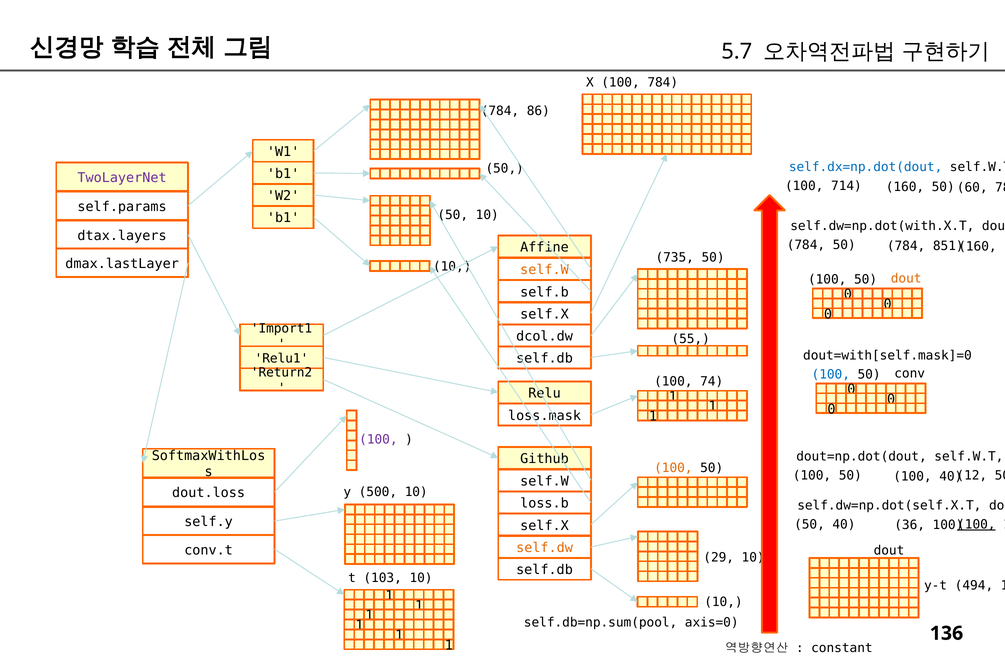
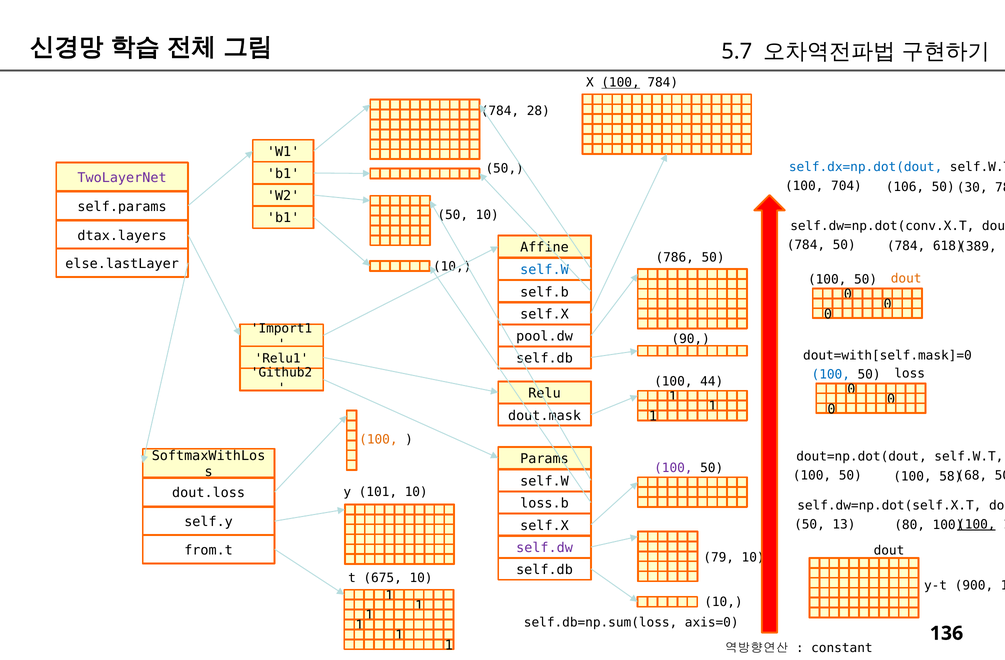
100 underline: none -> present (621, 83)
86: 86 -> 28 (538, 111)
714: 714 -> 704 (846, 186)
160: 160 -> 106 (905, 187)
60: 60 -> 30 (972, 188)
self.dw=np.dot(with.X.T: self.dw=np.dot(with.X.T -> self.dw=np.dot(conv.X.T (882, 226)
851: 851 -> 618 (948, 246)
160: 160 -> 389 (977, 247)
735: 735 -> 786 (675, 257)
dmax.lastLayer: dmax.lastLayer -> else.lastLayer (122, 264)
self.W colour: orange -> blue (544, 270)
dcol.dw: dcol.dw -> pool.dw (545, 337)
55: 55 -> 90 (691, 339)
Return2: Return2 -> Github2 (282, 373)
conv: conv -> loss (910, 374)
74: 74 -> 44 (712, 382)
loss.mask: loss.mask -> dout.mask (545, 416)
100 colour: purple -> orange (378, 440)
Github: Github -> Params (544, 459)
100 colour: orange -> purple (673, 468)
12: 12 -> 68 (972, 476)
100 40: 40 -> 58 (951, 476)
500: 500 -> 101 (378, 492)
50 40: 40 -> 13 (844, 525)
36: 36 -> 80 (910, 525)
self.dw colour: orange -> purple (545, 548)
conv.t: conv.t -> from.t (209, 550)
29: 29 -> 79 (719, 558)
103: 103 -> 675 (383, 578)
494: 494 -> 900 (974, 586)
self.db=np.sum(pool: self.db=np.sum(pool -> self.db=np.sum(loss (601, 623)
